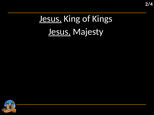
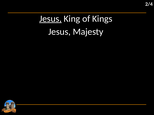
Jesus underline: present -> none (60, 32)
